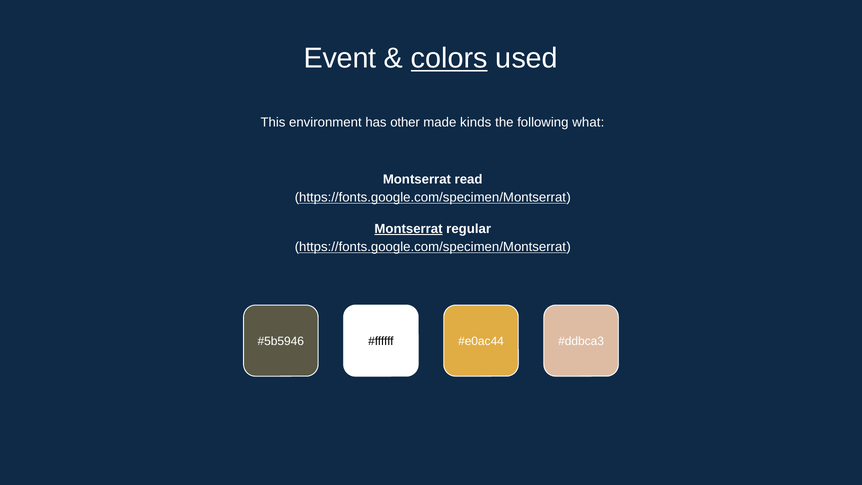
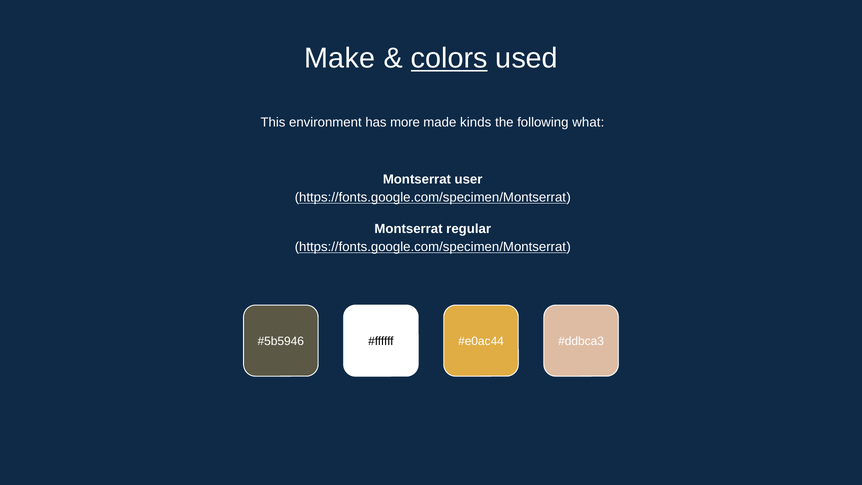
Event: Event -> Make (340, 58)
other: other -> more (405, 122)
read: read -> user (469, 179)
Montserrat underline: present -> none (409, 229)
